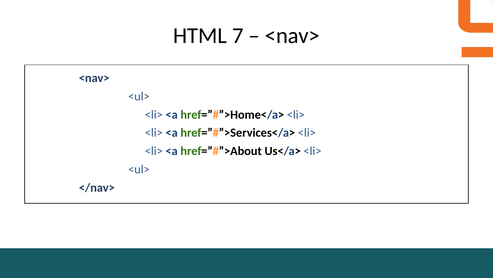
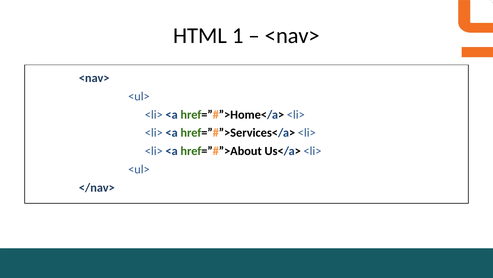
7: 7 -> 1 (238, 36)
